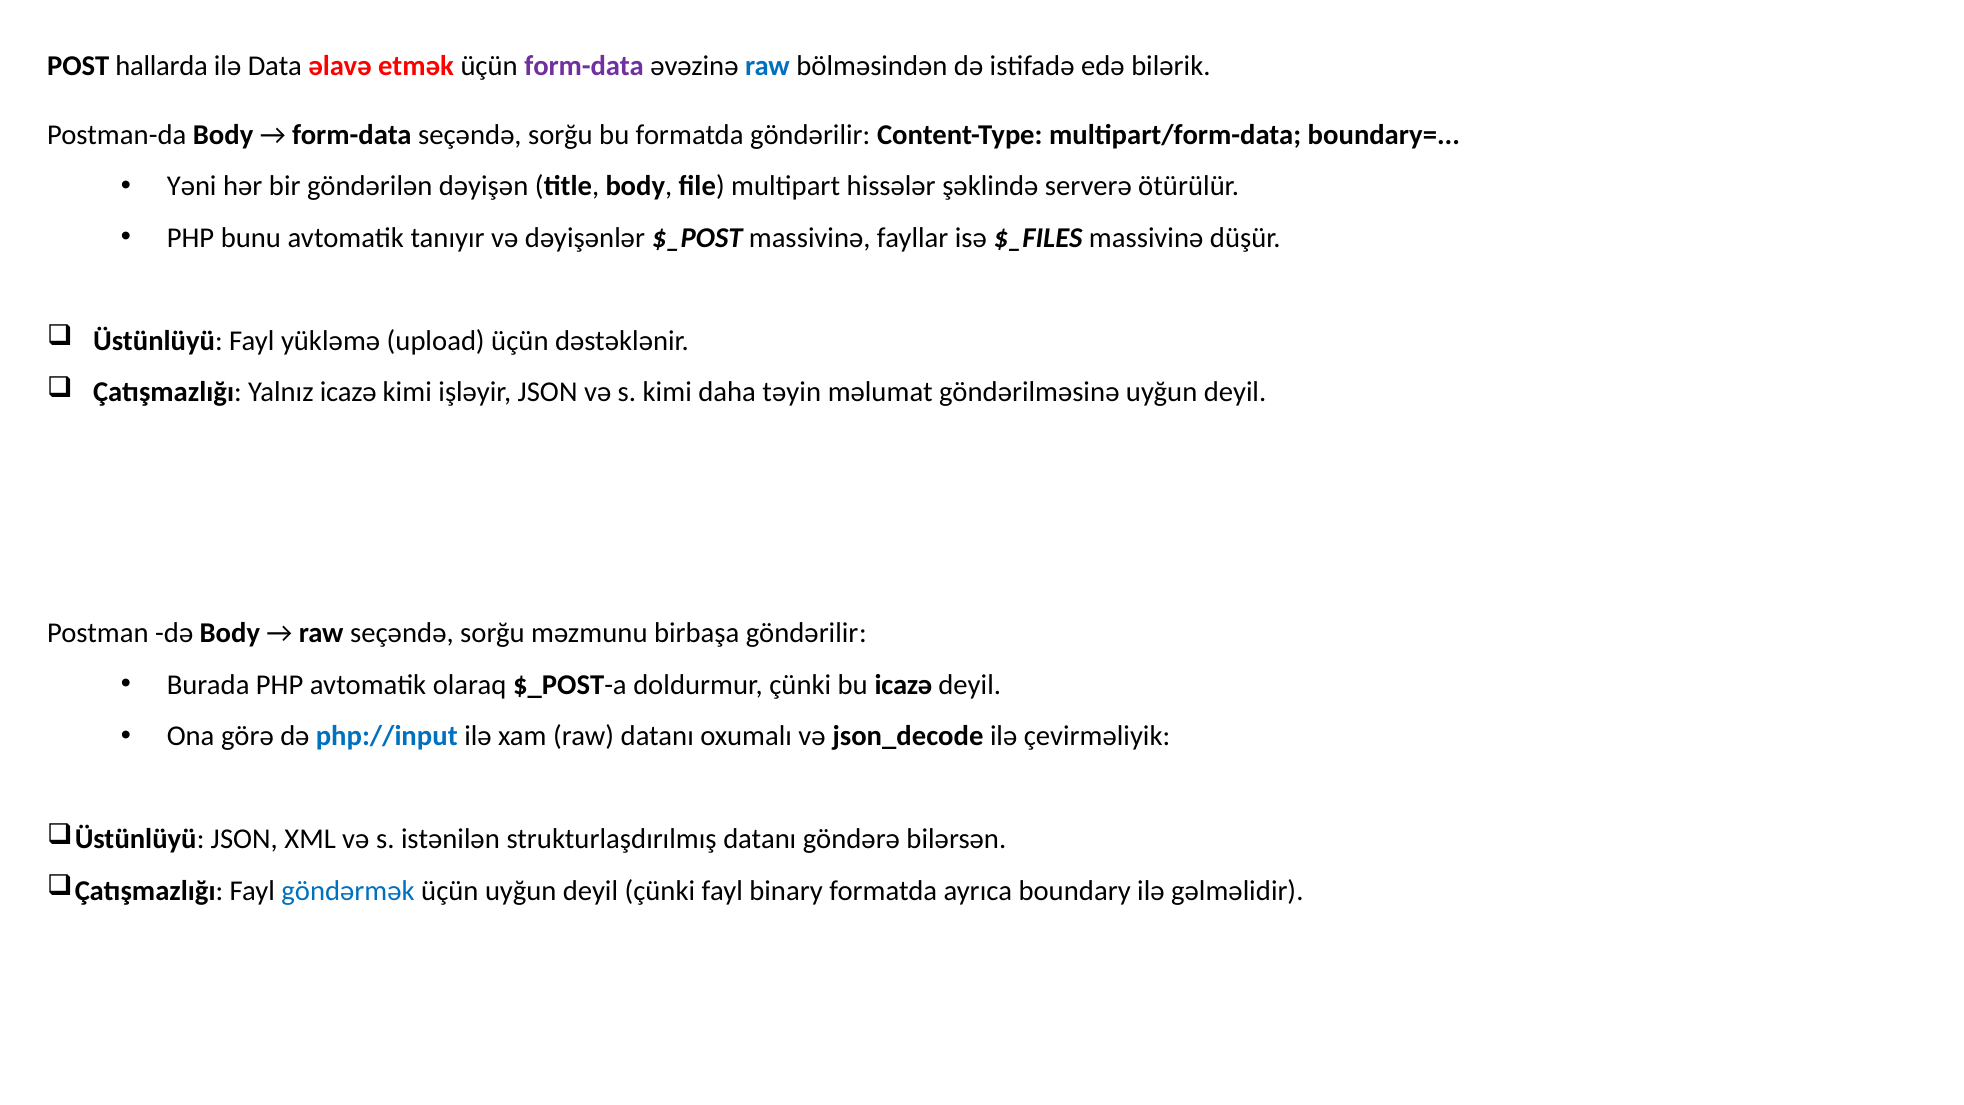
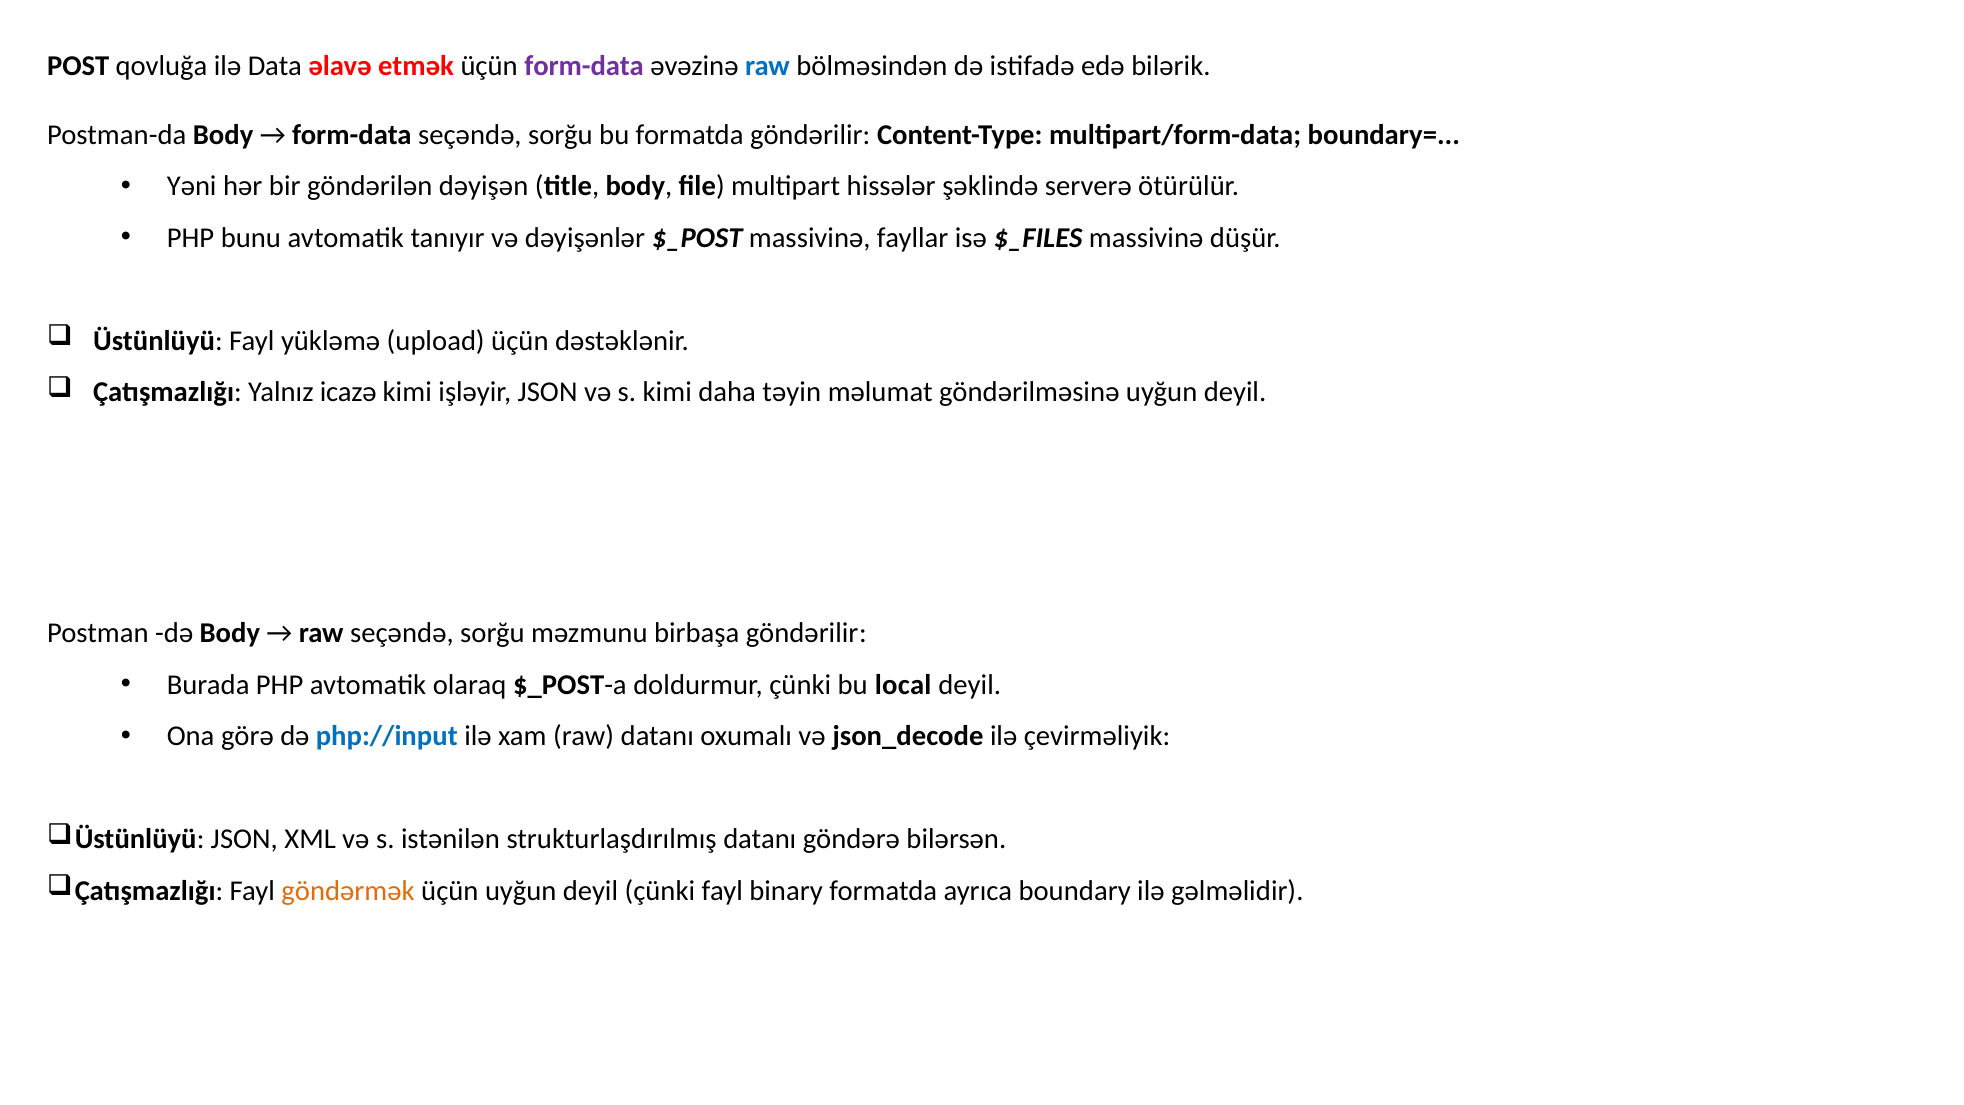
hallarda: hallarda -> qovluğa (161, 66)
bu icazə: icazə -> local (903, 685)
göndərmək colour: blue -> orange (348, 891)
